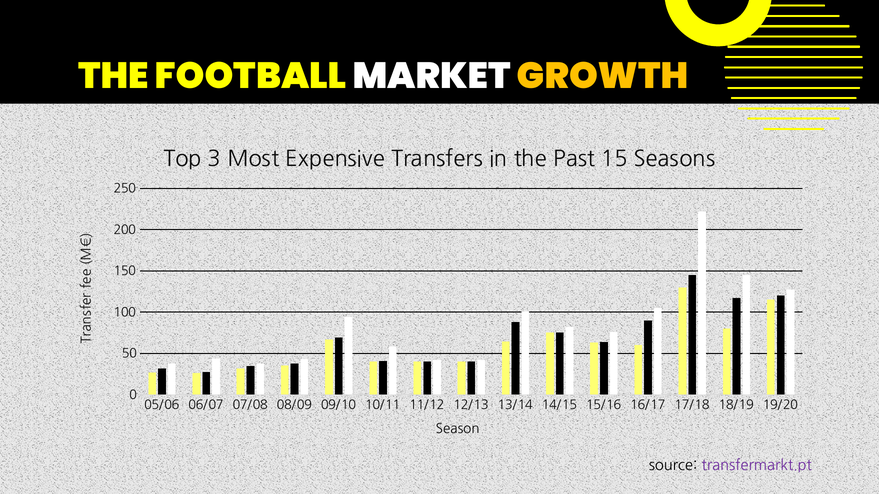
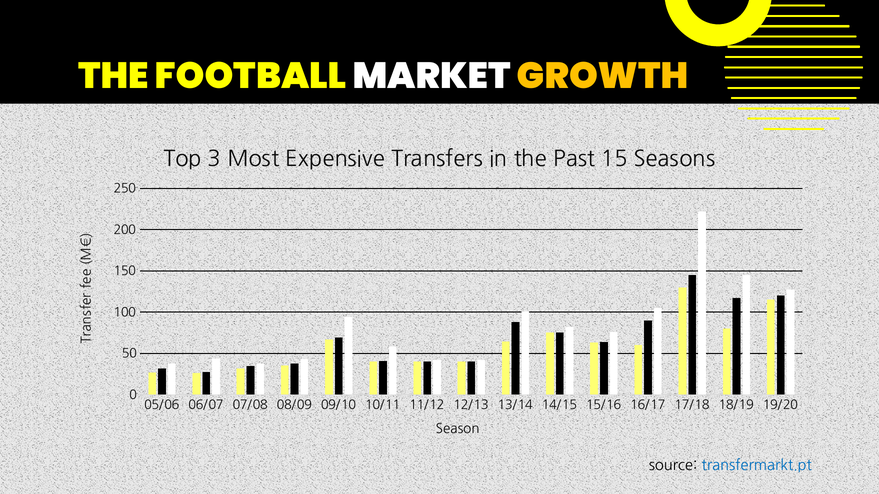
transfermarkt.pt colour: purple -> blue (757, 466)
